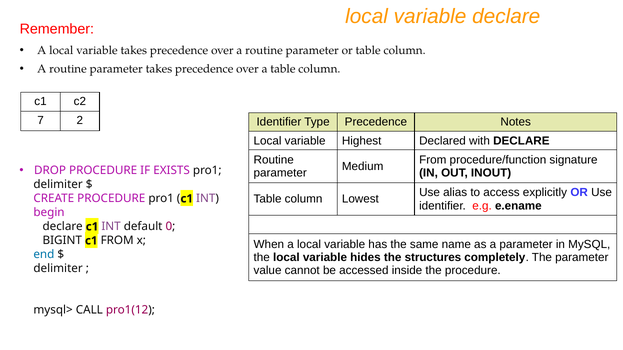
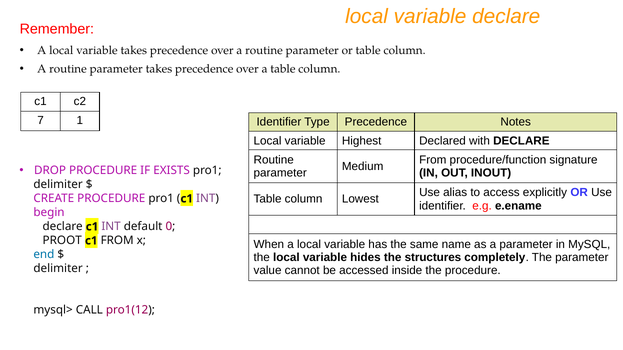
2: 2 -> 1 (80, 120)
BIGINT: BIGINT -> PROOT (62, 241)
